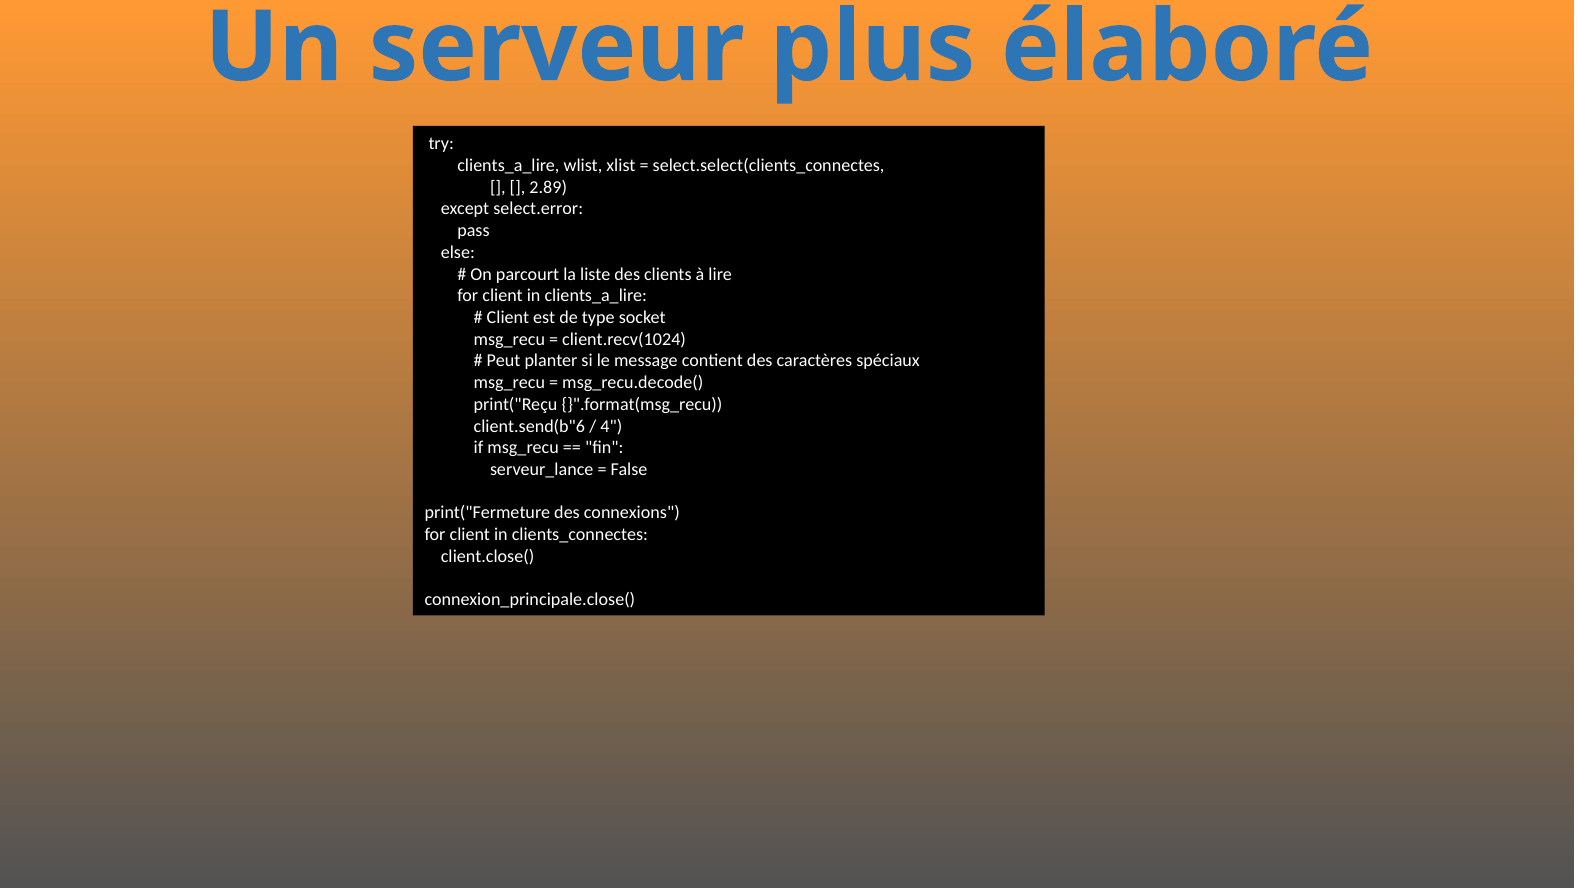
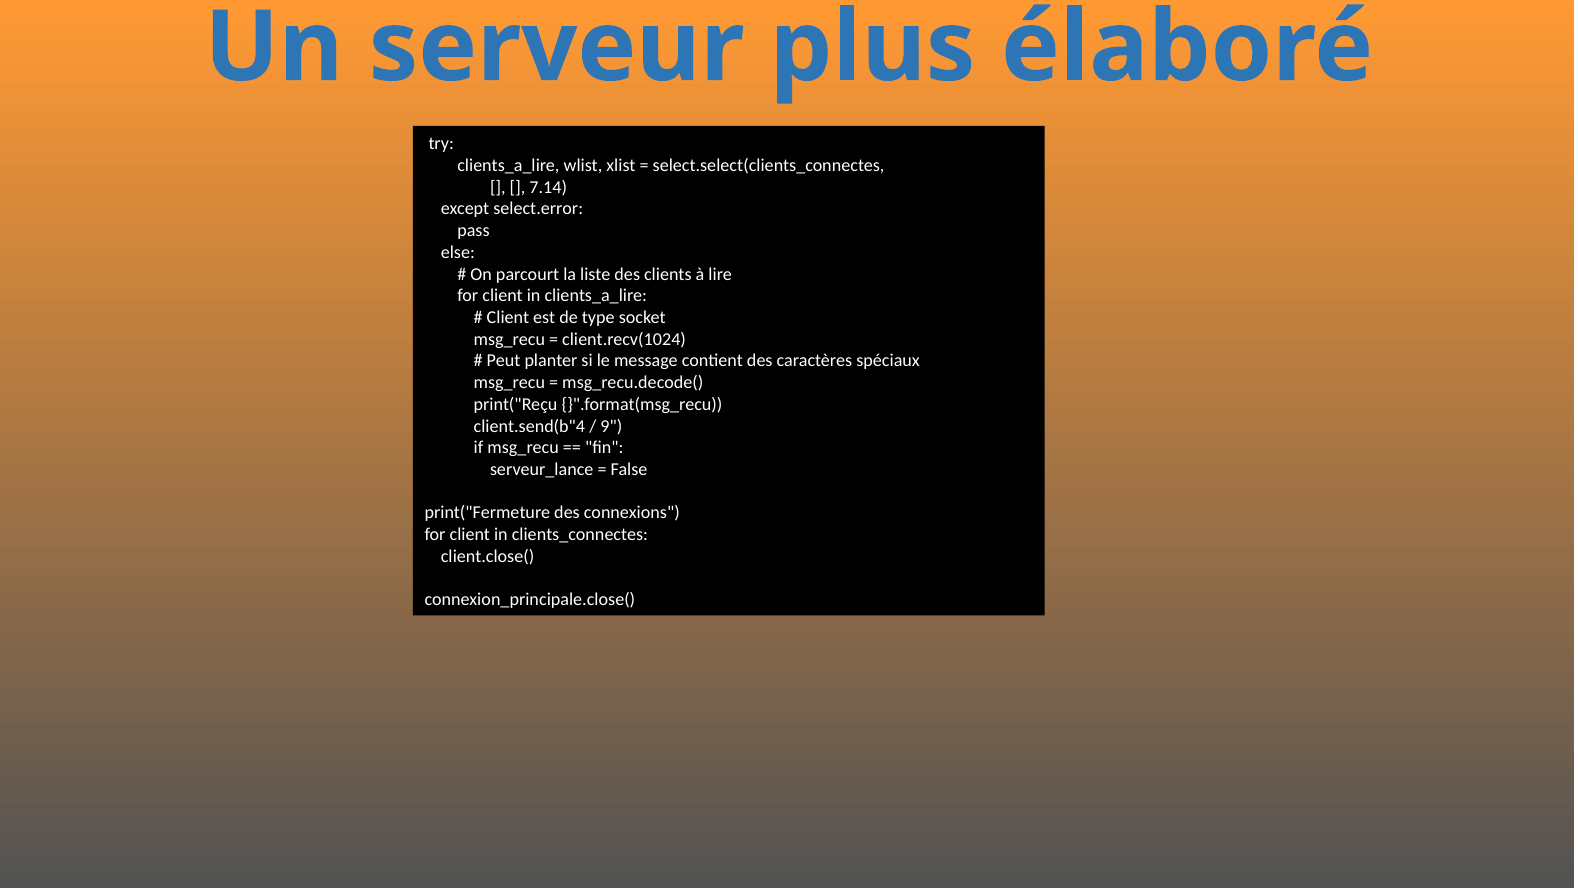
2.89: 2.89 -> 7.14 (548, 187)
client.send(b"6: client.send(b"6 -> client.send(b"4 (529, 426)
4: 4 -> 9 (611, 426)
